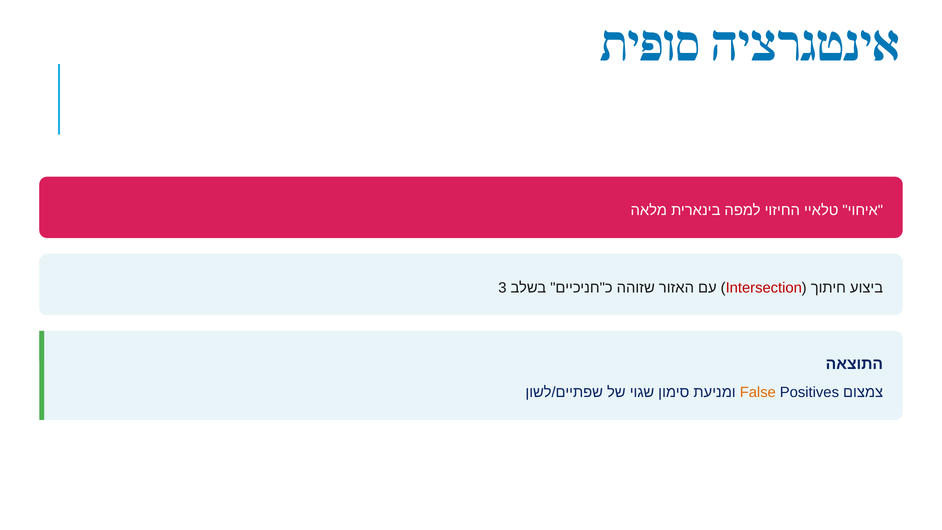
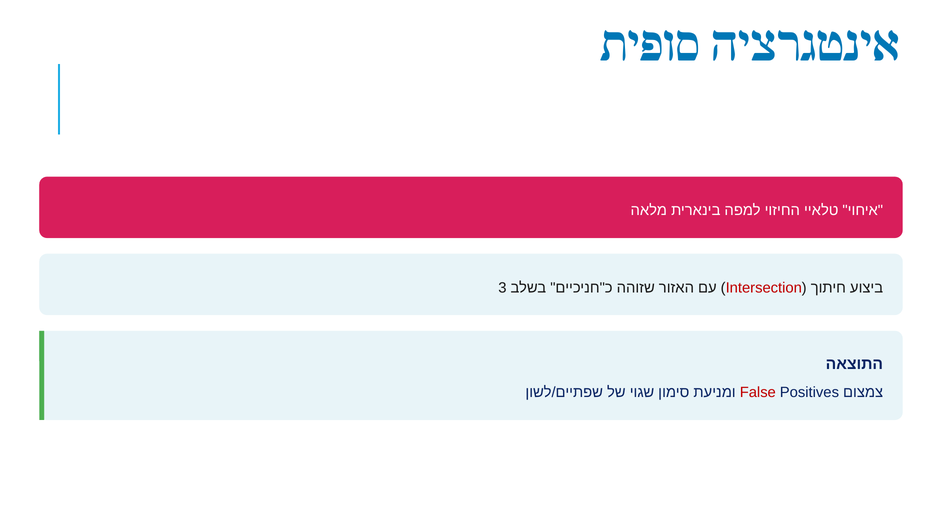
False colour: orange -> red (758, 392)
